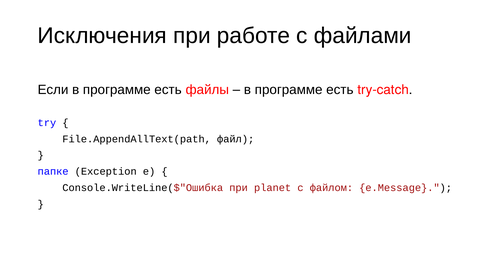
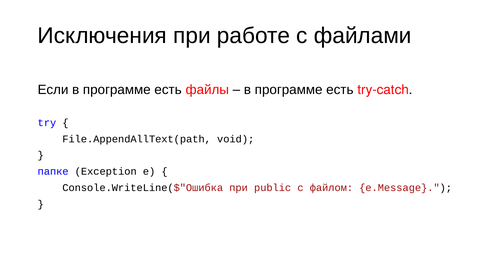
файл: файл -> void (236, 139)
planet: planet -> public (273, 188)
